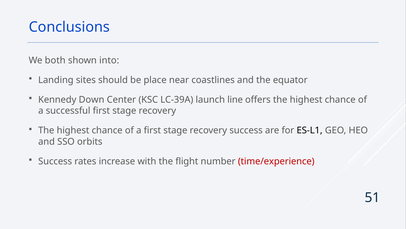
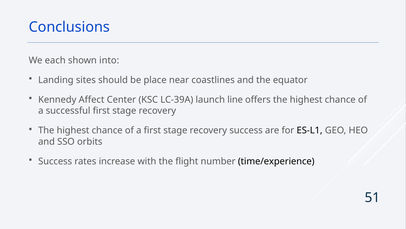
both: both -> each (55, 60)
Down: Down -> Affect (92, 99)
time/experience colour: red -> black (276, 161)
